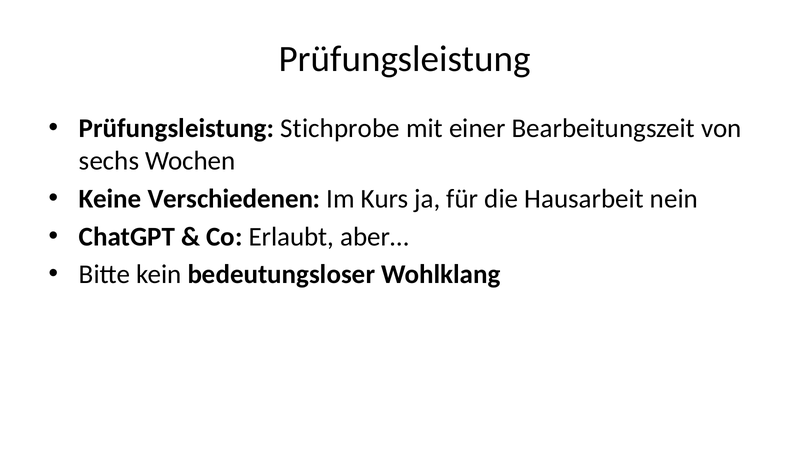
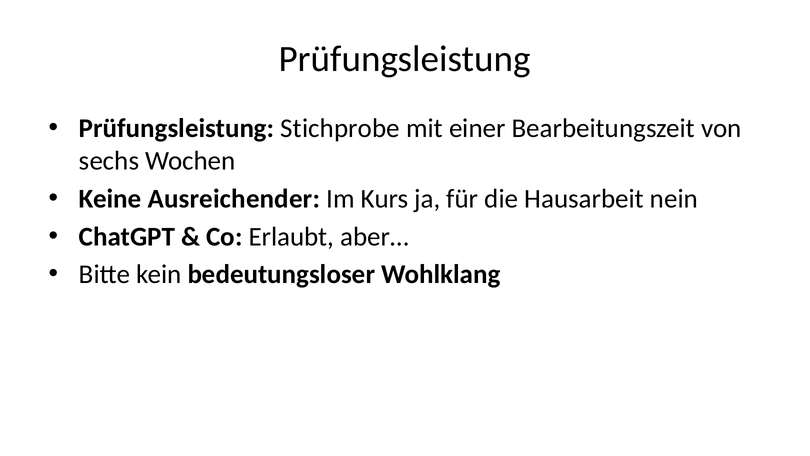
Verschiedenen: Verschiedenen -> Ausreichender (234, 199)
